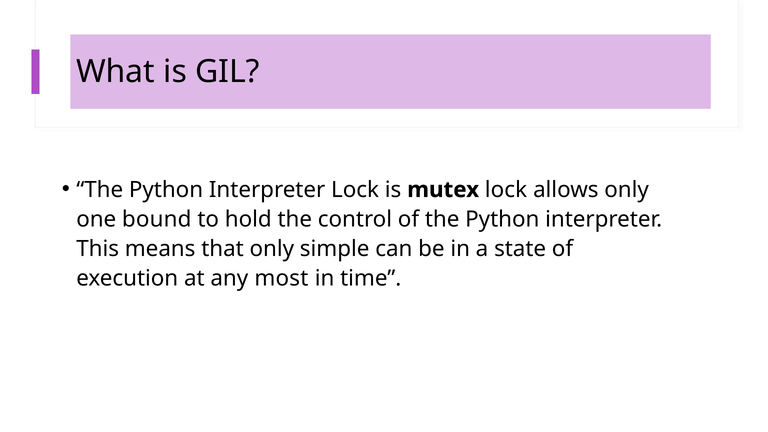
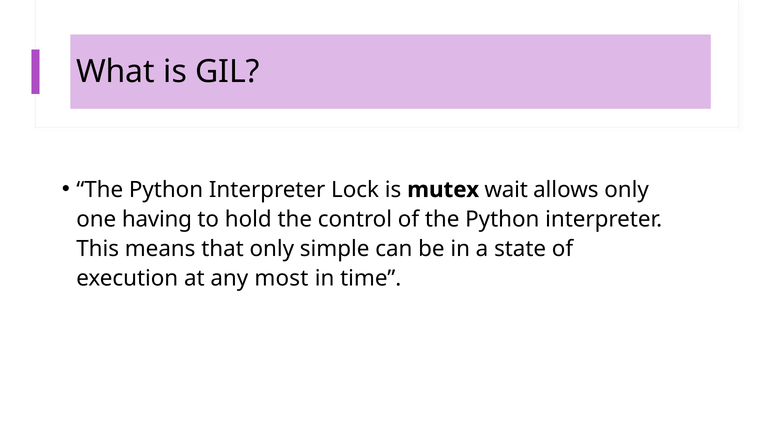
mutex lock: lock -> wait (506, 190)
bound: bound -> having (157, 219)
